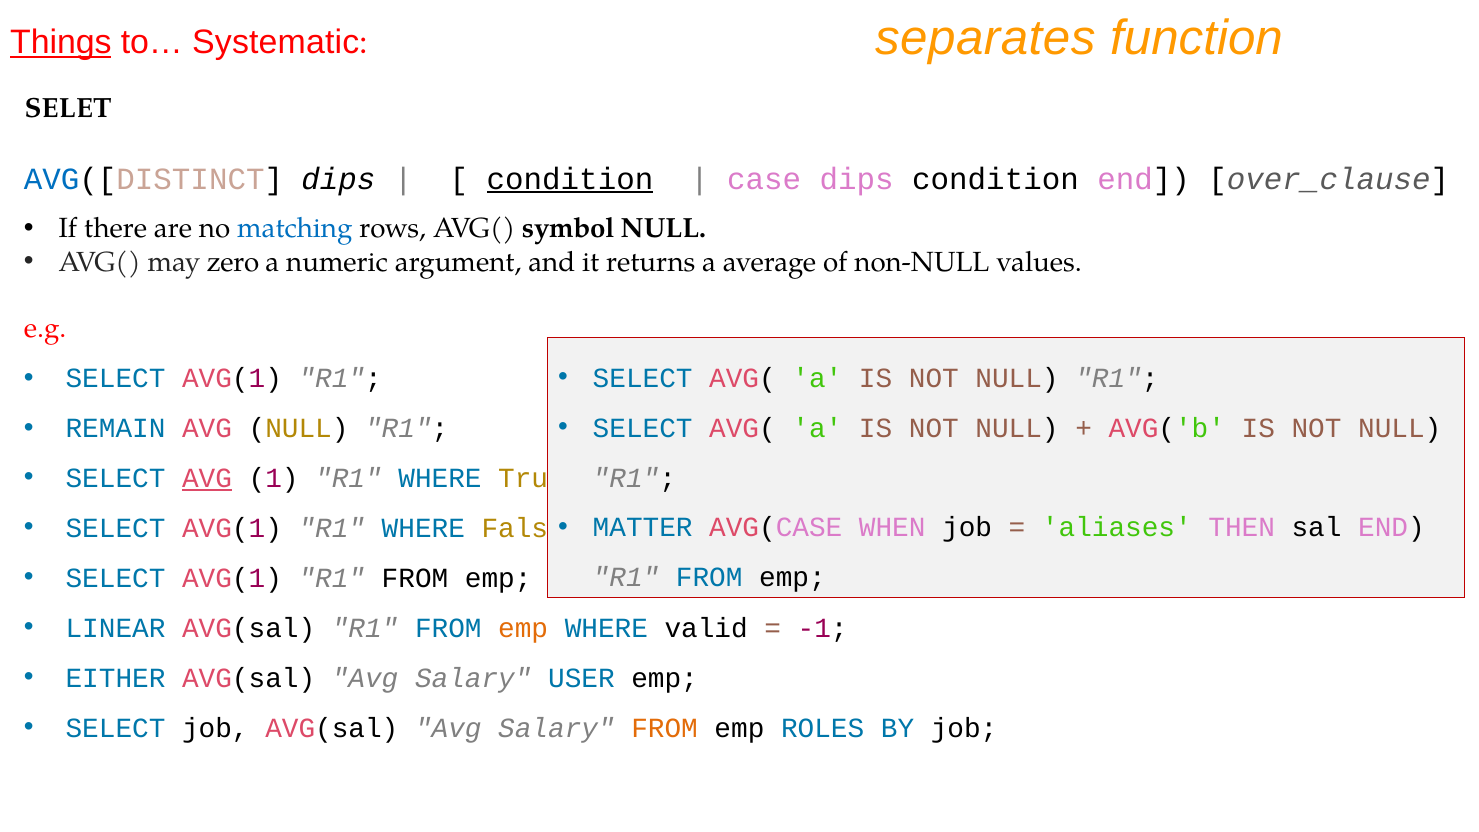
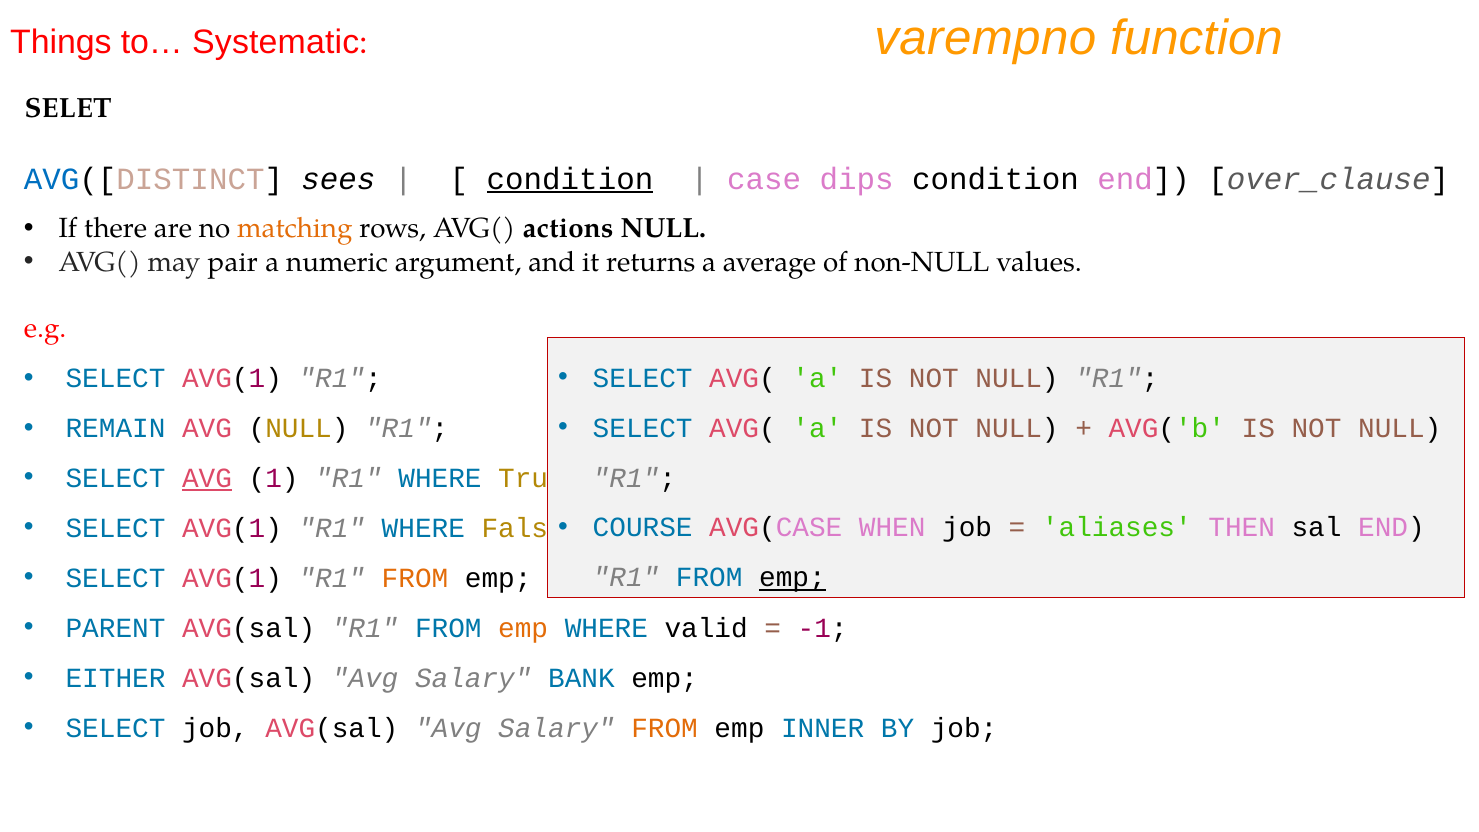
Things underline: present -> none (61, 42)
separates: separates -> varempno (985, 38)
AVG([DISTINCT dips: dips -> sees (338, 179)
matching colour: blue -> orange (295, 229)
symbol: symbol -> actions (568, 229)
zero: zero -> pair (233, 262)
MATTER: MATTER -> COURSE (643, 528)
FROM colour: black -> orange (415, 578)
emp underline: none -> present (792, 578)
LINEAR: LINEAR -> PARENT (116, 628)
USER: USER -> BANK (581, 678)
ROLES: ROLES -> INNER (823, 728)
